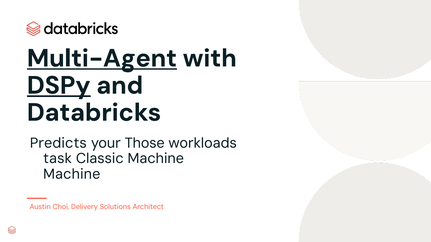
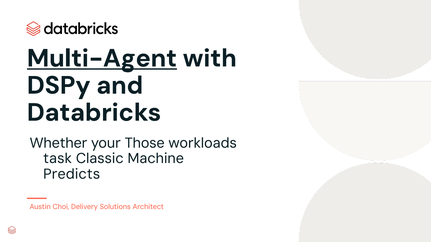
DSPy underline: present -> none (59, 85)
Predicts: Predicts -> Whether (58, 143)
Machine: Machine -> Predicts (72, 174)
